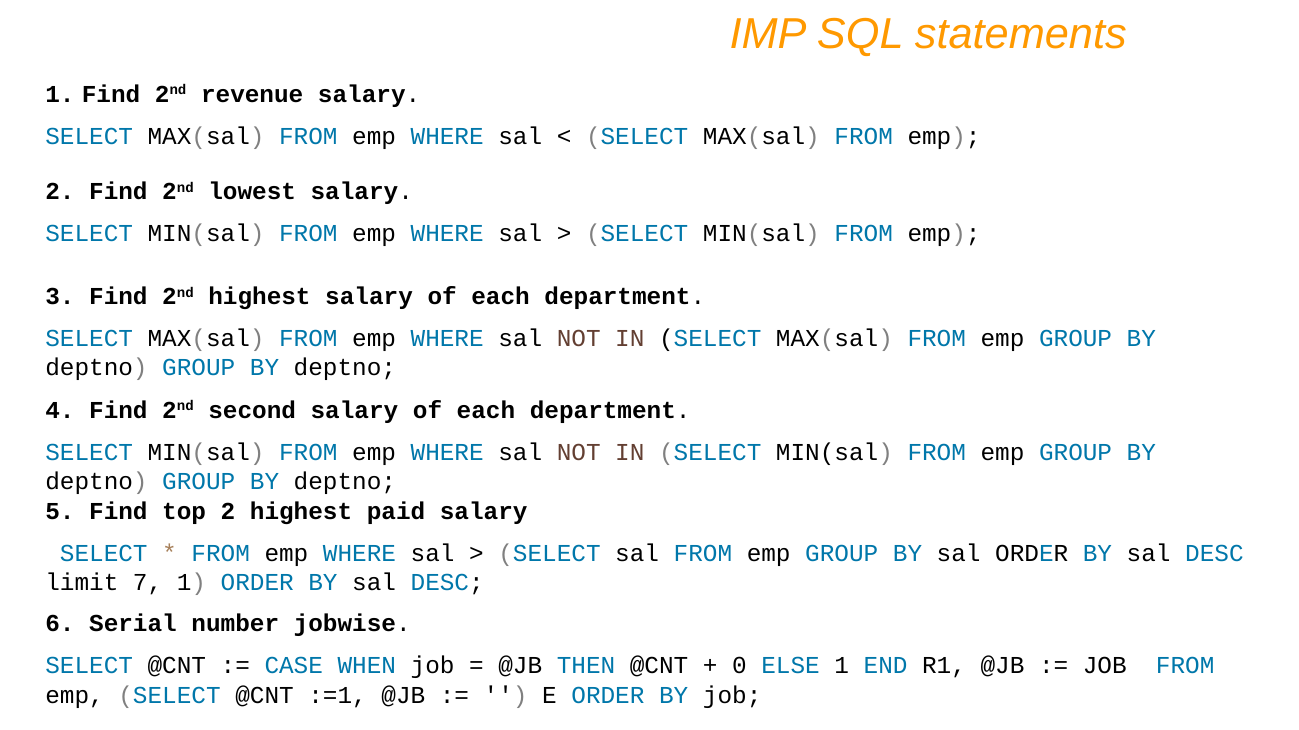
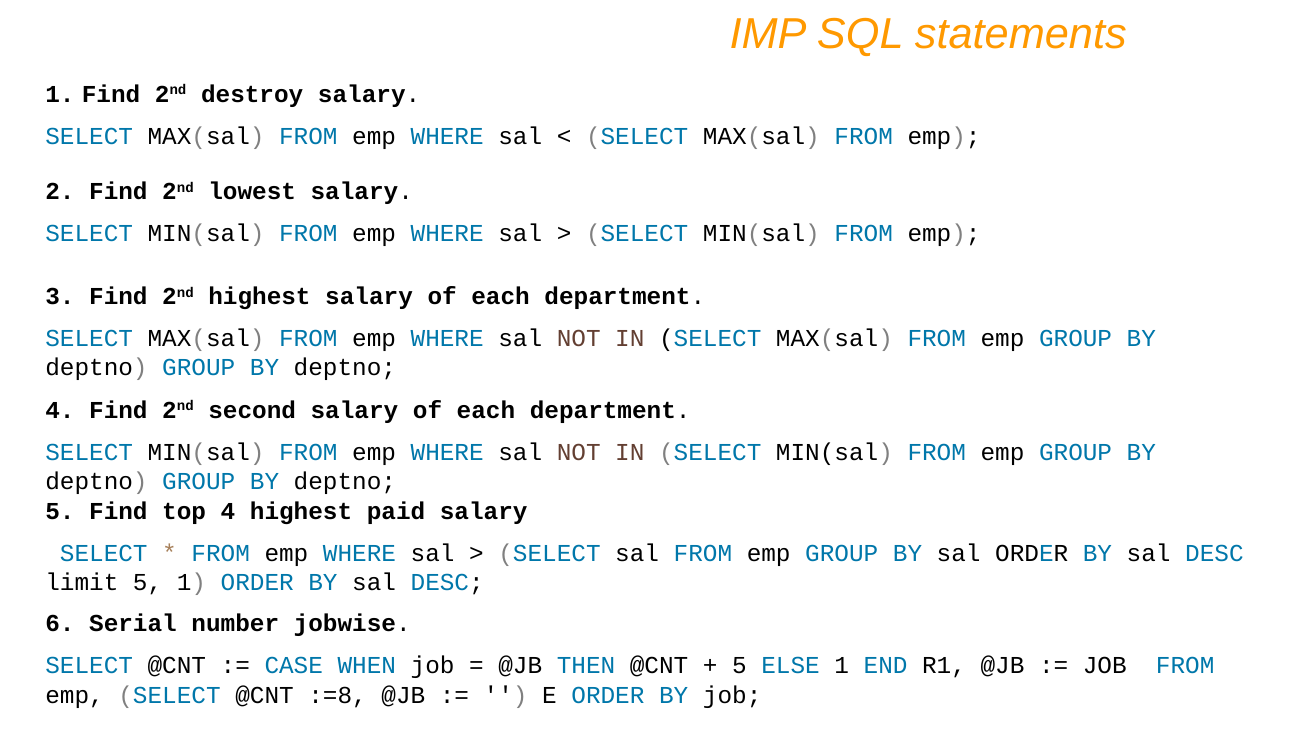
revenue: revenue -> destroy (252, 94)
top 2: 2 -> 4 (228, 512)
limit 7: 7 -> 5 (148, 583)
0: 0 -> 5 (739, 666)
:=1: :=1 -> :=8 (338, 696)
